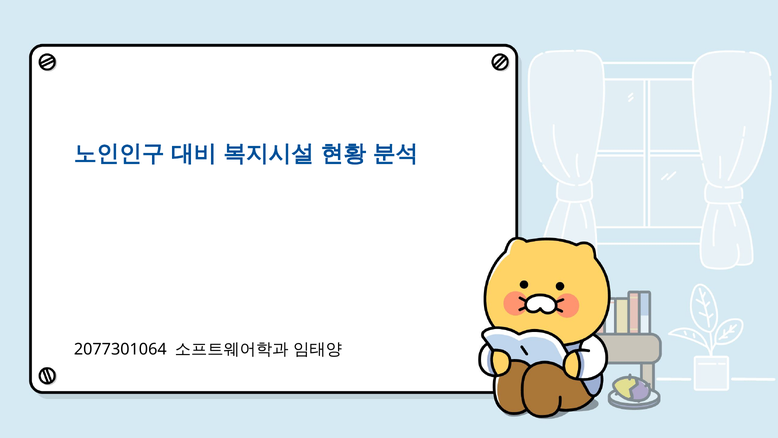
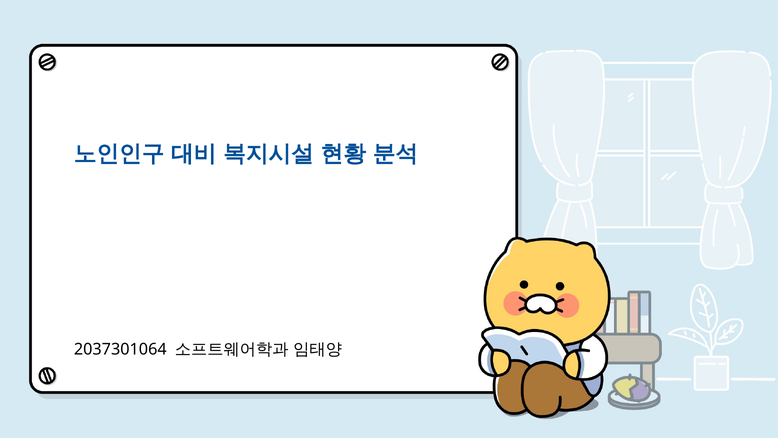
2077301064: 2077301064 -> 2037301064 (120, 349)
